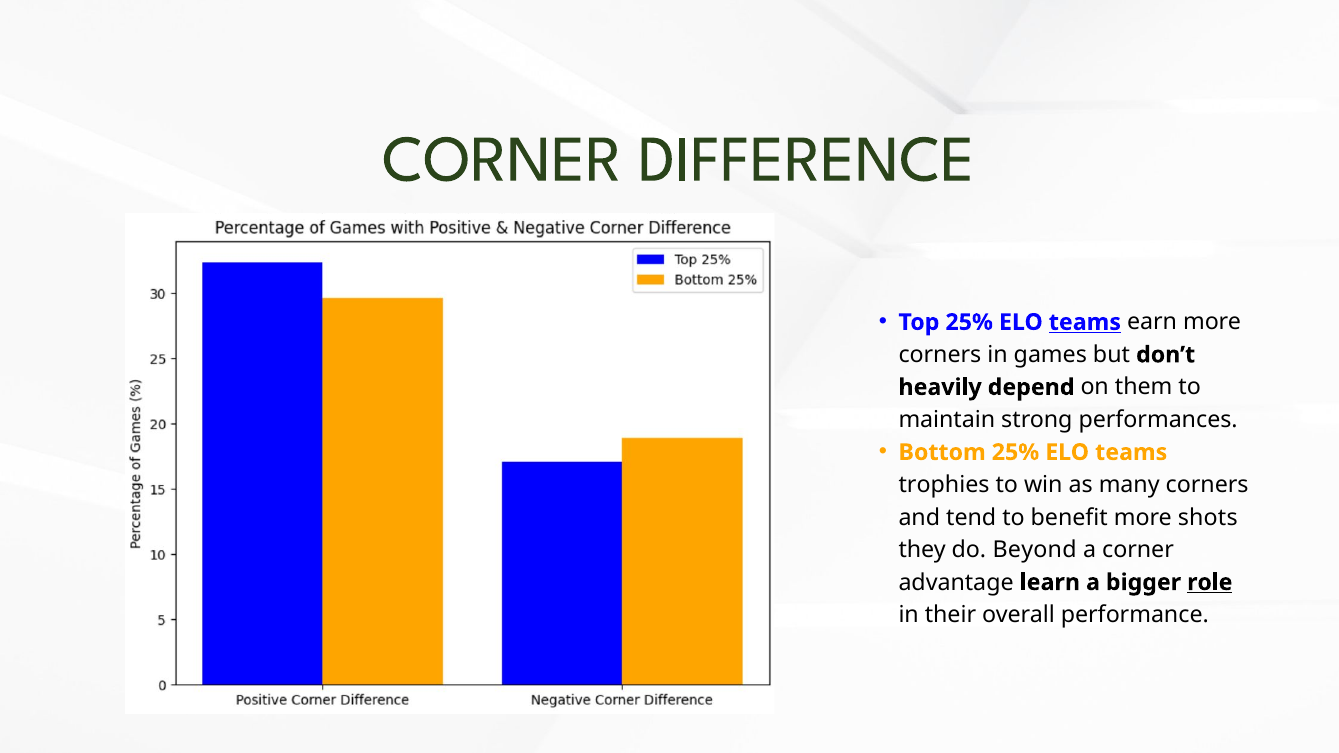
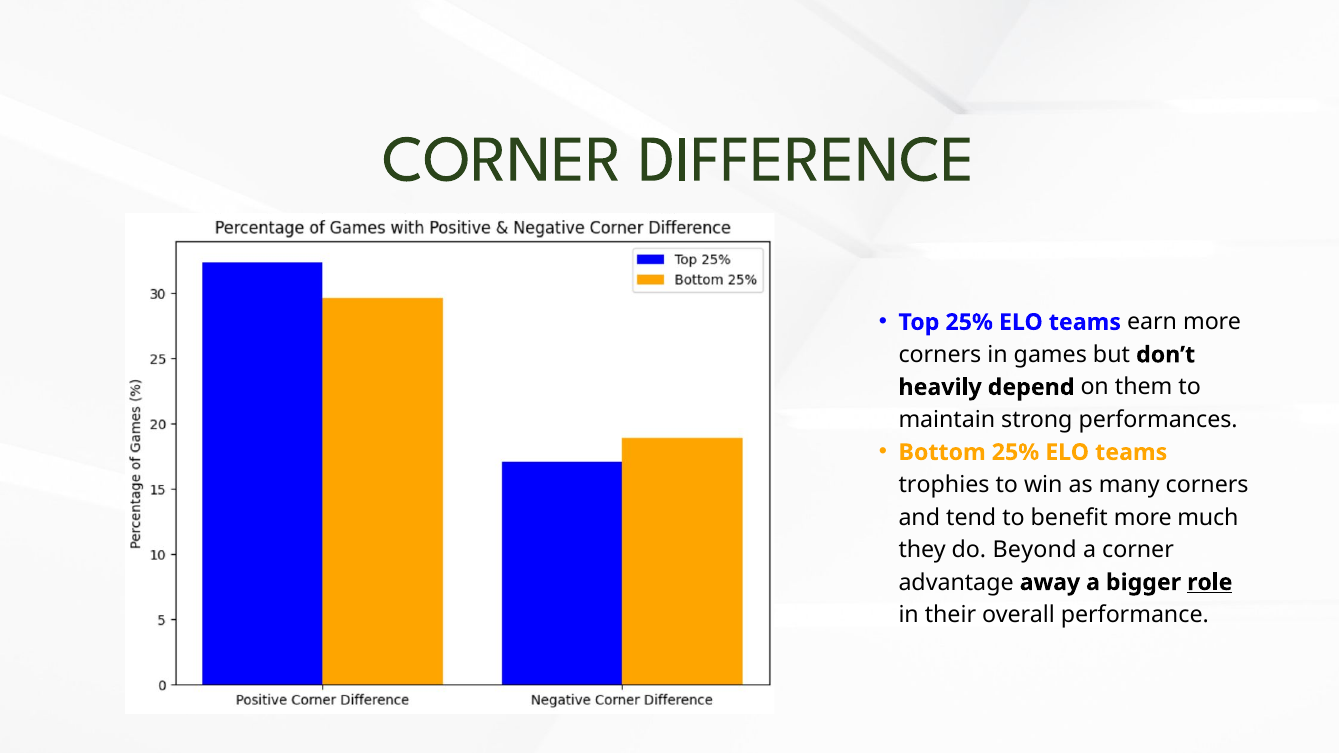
teams underline: present -> none (1085, 322)
shots: shots -> much (1208, 517)
learn: learn -> away (1050, 583)
